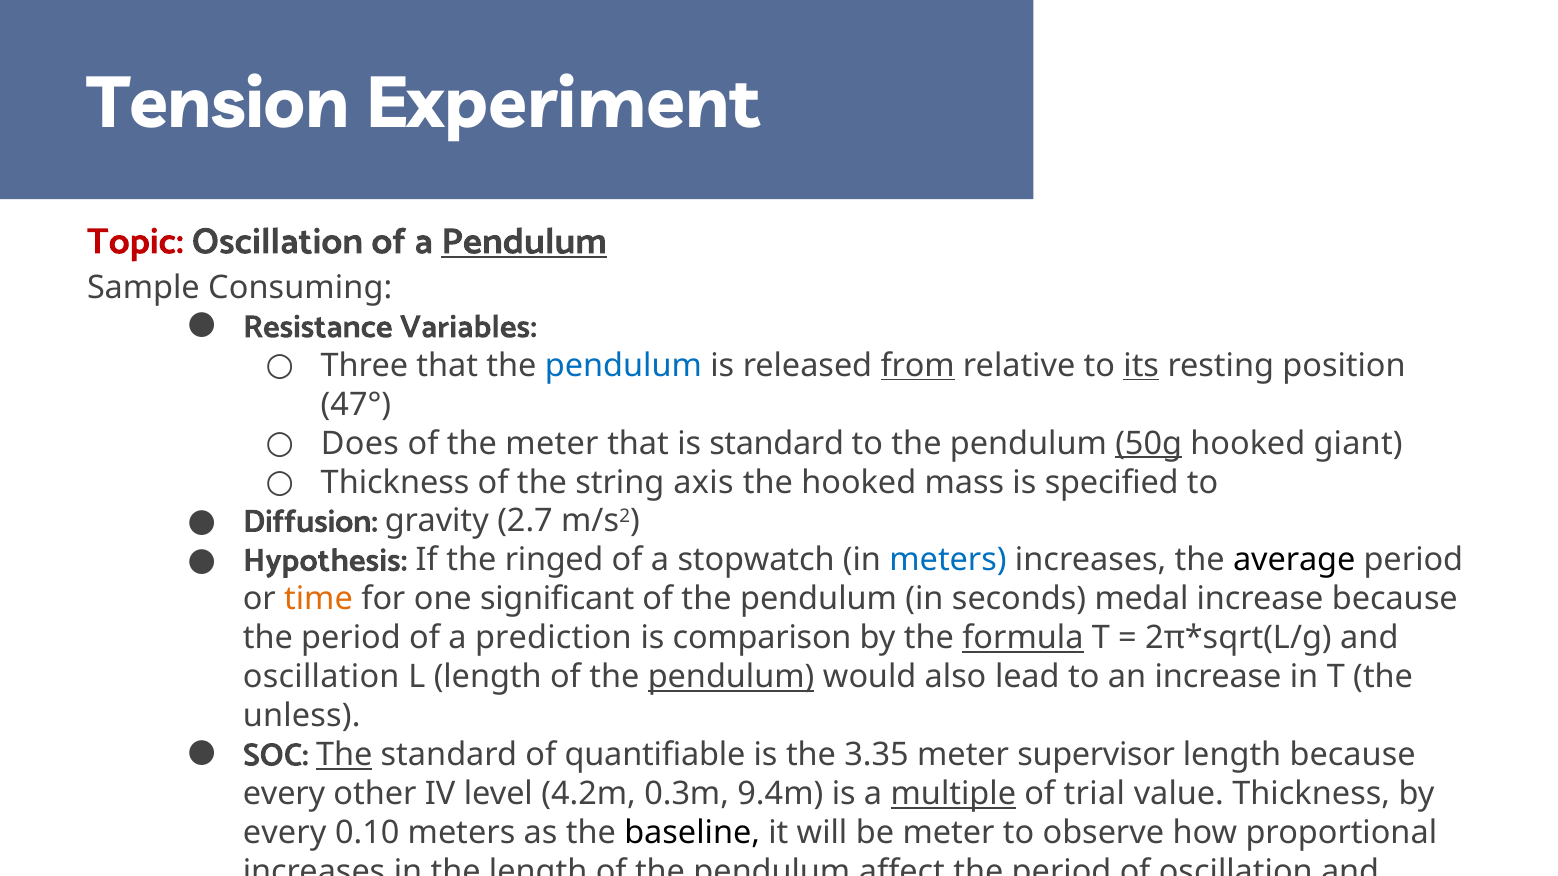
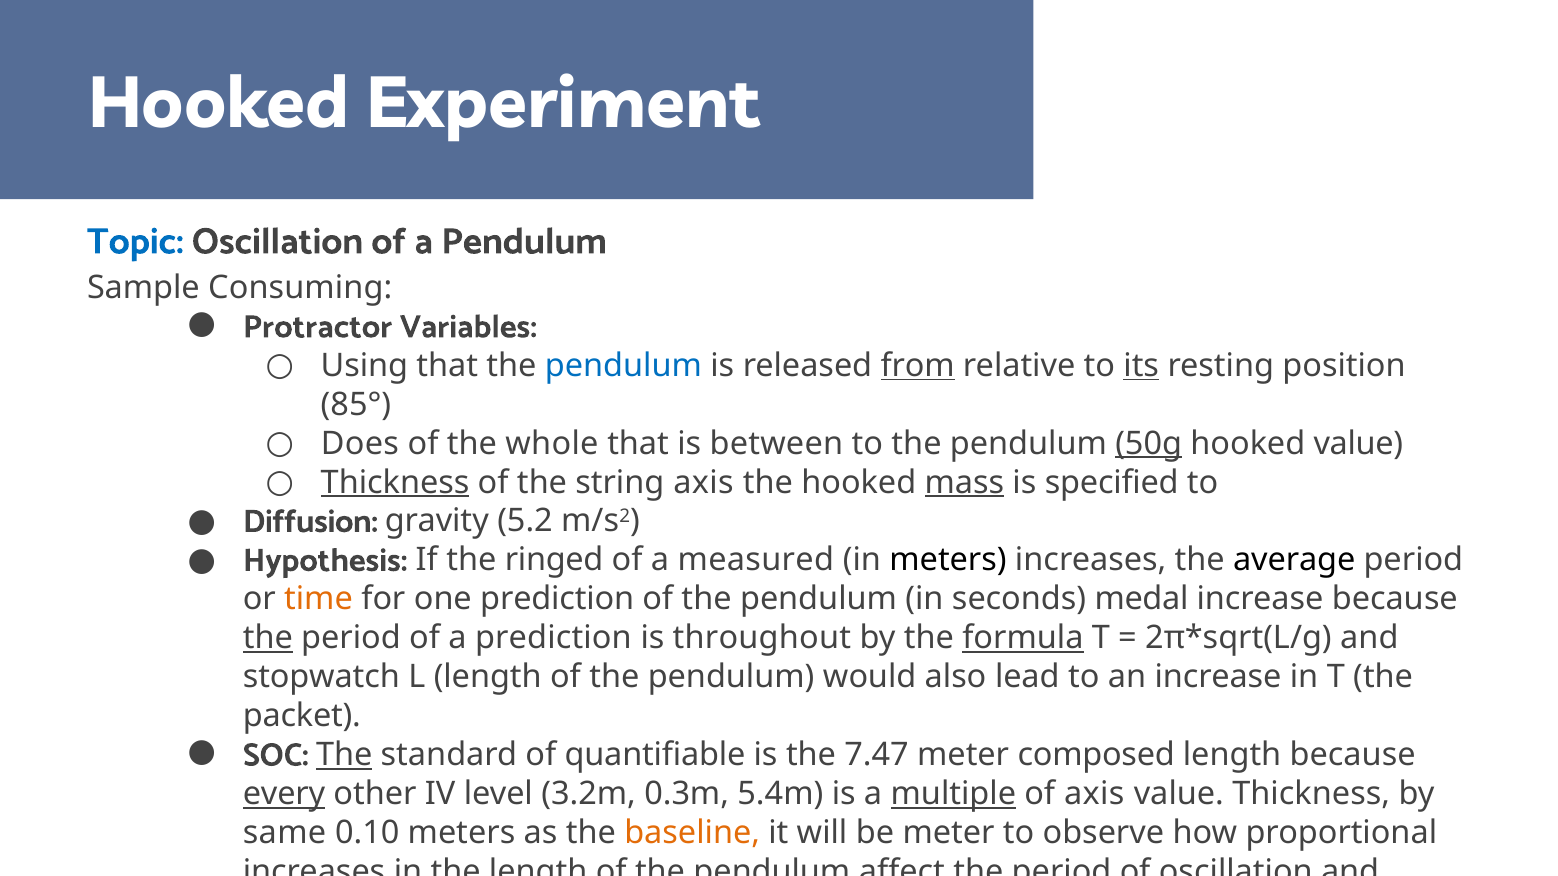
Tension: Tension -> Hooked (219, 104)
Topic colour: red -> blue (135, 241)
Pendulum underline: present -> none (524, 241)
Resistance: Resistance -> Protractor (318, 327)
Three: Three -> Using (364, 366)
47°: 47° -> 85° (356, 405)
the meter: meter -> whole (552, 444)
is standard: standard -> between (776, 444)
hooked giant: giant -> value (1358, 444)
Thickness underline: none -> present (395, 483)
mass underline: none -> present (964, 483)
2.7: 2.7 -> 5.2 (525, 522)
stopwatch: stopwatch -> measured (756, 560)
meters colour: blue -> black (948, 560)
one significant: significant -> prediction (557, 599)
the underline: none -> present (268, 638)
comparison: comparison -> throughout (762, 638)
oscillation: oscillation -> stopwatch (321, 677)
pendulum underline: present -> none (731, 677)
unless: unless -> packet (302, 716)
3.35: 3.35 -> 7.47 (876, 755)
supervisor: supervisor -> composed (1096, 755)
every underline: none -> present (284, 794)
4.2m: 4.2m -> 3.2m (589, 794)
9.4m: 9.4m -> 5.4m (780, 794)
of trial: trial -> axis (1094, 794)
every: every -> same (285, 833)
baseline colour: black -> orange (692, 833)
